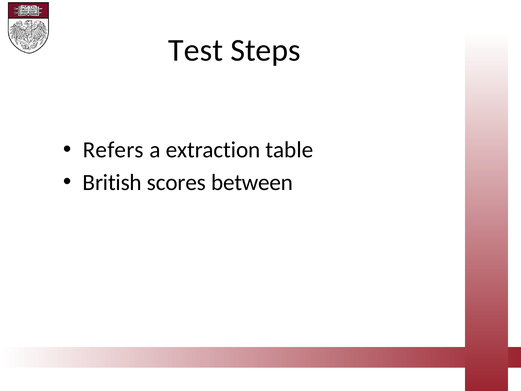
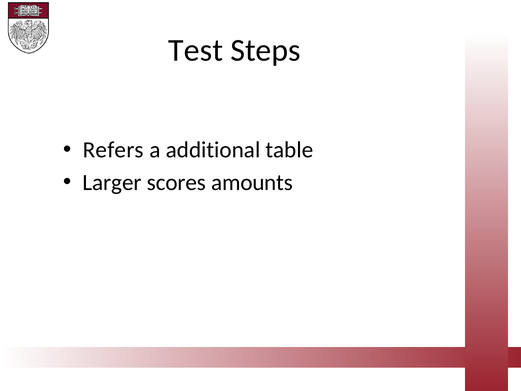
extraction: extraction -> additional (213, 150)
British: British -> Larger (112, 182)
between: between -> amounts (252, 182)
